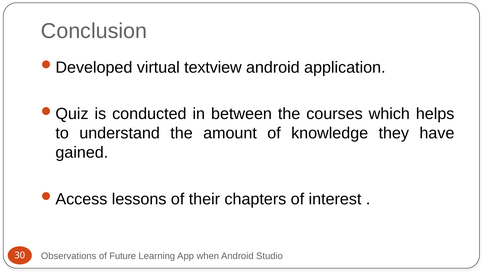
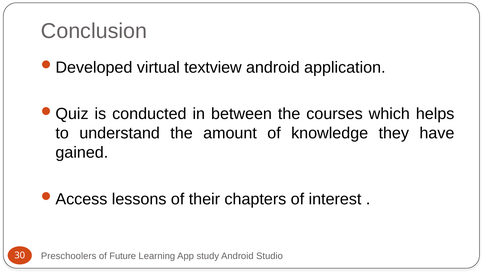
Observations: Observations -> Preschoolers (69, 256)
when: when -> study (208, 256)
